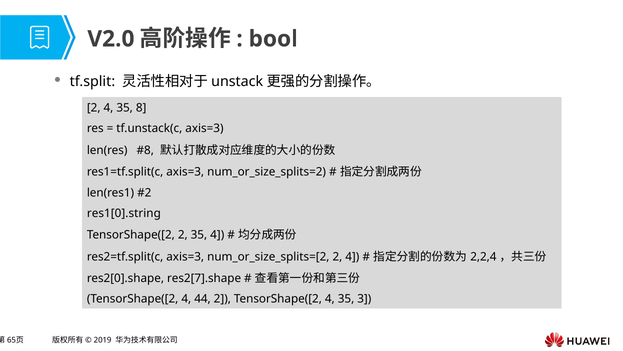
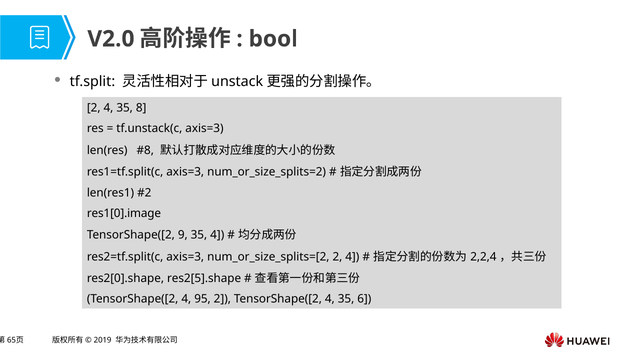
res1[0].string: res1[0].string -> res1[0].image (124, 213)
TensorShape([2 2: 2 -> 9 (183, 235)
res2[7].shape: res2[7].shape -> res2[5].shape (204, 278)
44: 44 -> 95 (202, 299)
3: 3 -> 6 (364, 299)
